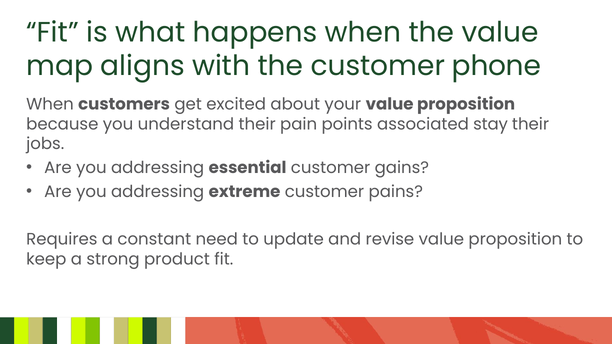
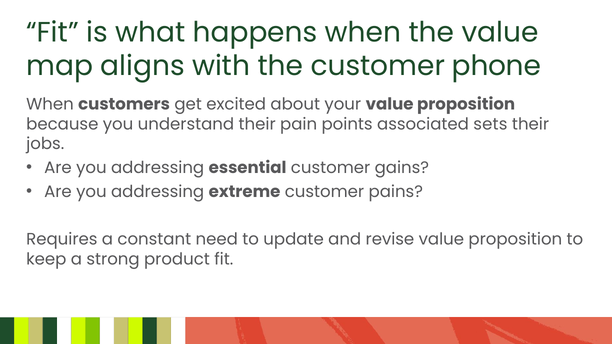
stay: stay -> sets (490, 124)
